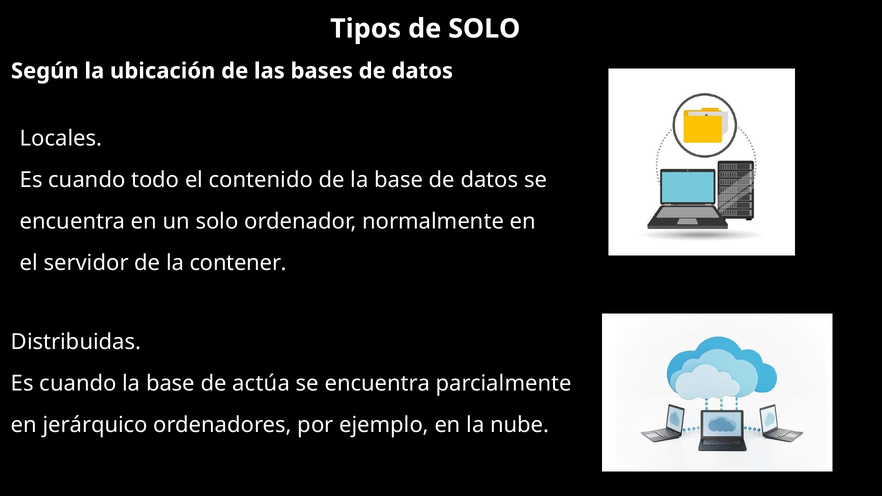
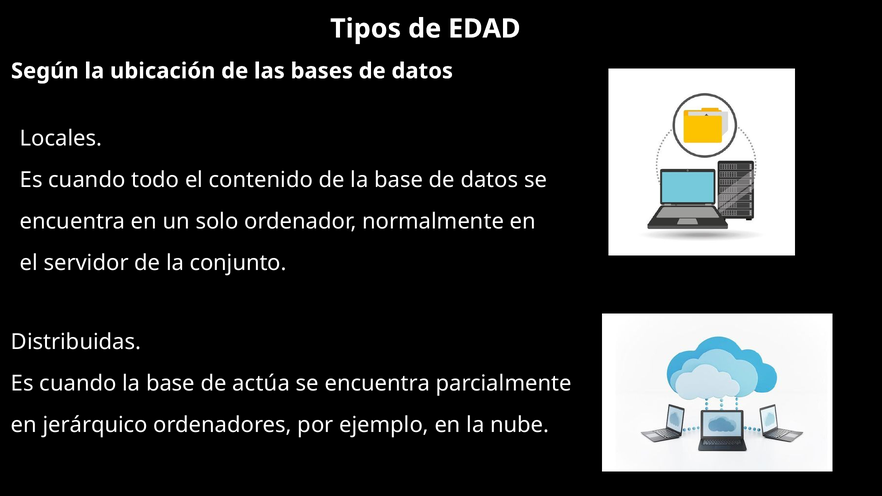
de SOLO: SOLO -> EDAD (484, 29)
contener: contener -> conjunto (238, 263)
